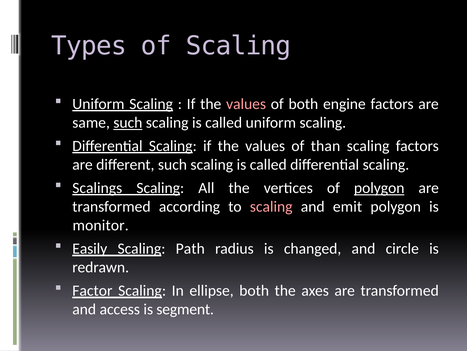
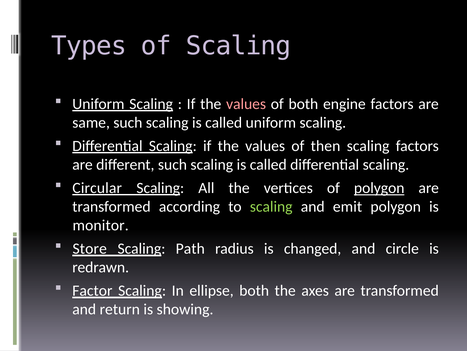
such underline: present -> none (128, 122)
than: than -> then (326, 146)
Scalings: Scalings -> Circular (97, 188)
scaling colour: pink -> light green (271, 206)
Easily: Easily -> Store (90, 248)
access: access -> return (120, 309)
segment: segment -> showing (185, 309)
